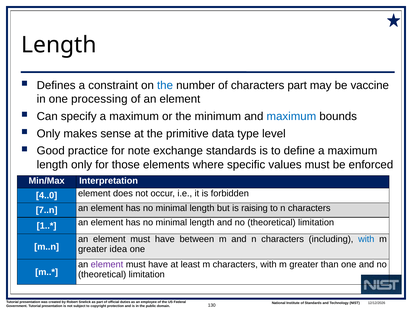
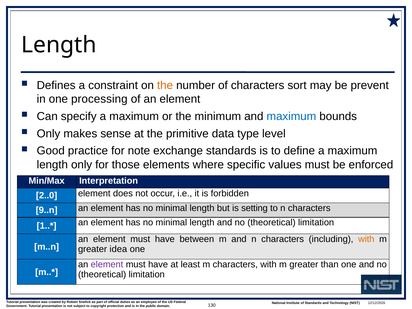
the colour: blue -> orange (165, 85)
characters part: part -> sort (297, 85)
vaccine: vaccine -> prevent (370, 85)
4..0: 4..0 -> 2..0 (47, 196)
7..n: 7..n -> 9..n (47, 210)
raising: raising -> setting (255, 208)
with colour: blue -> orange (366, 239)
